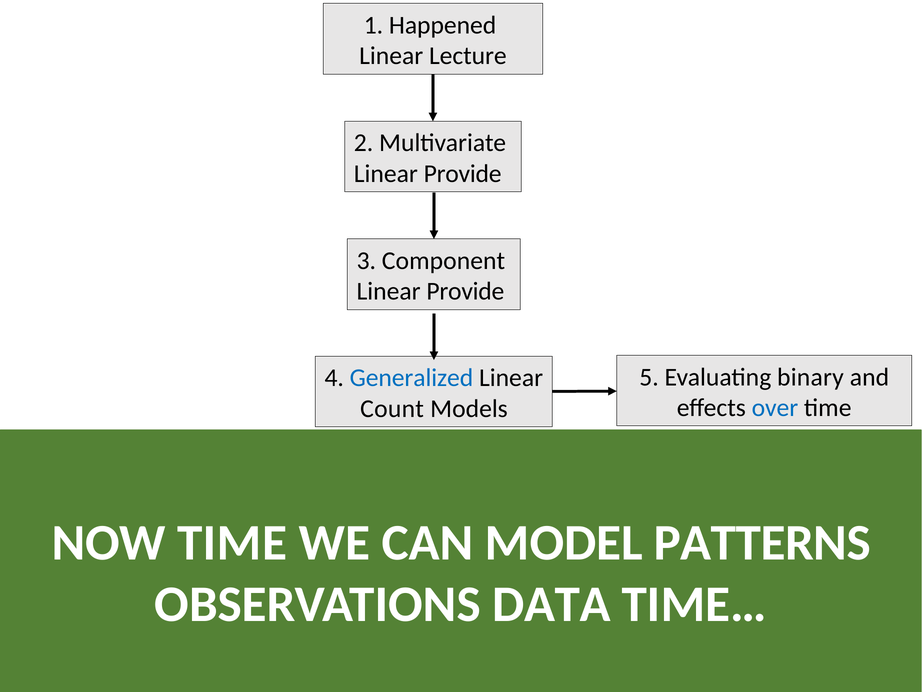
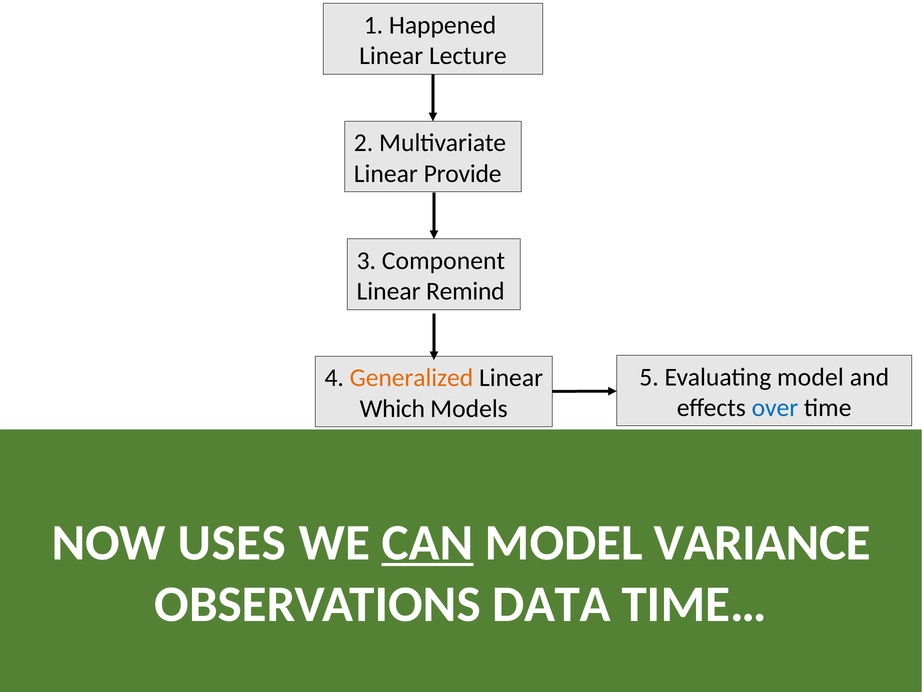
Provide: Provide -> Remind (465, 291)
Evaluating binary: binary -> model (810, 377)
Generalized colour: blue -> orange (411, 378)
Count: Count -> Which (392, 408)
NOW TIME: TIME -> USES (232, 542)
CAN underline: none -> present (427, 542)
PATTERNS: PATTERNS -> VARIANCE (762, 542)
